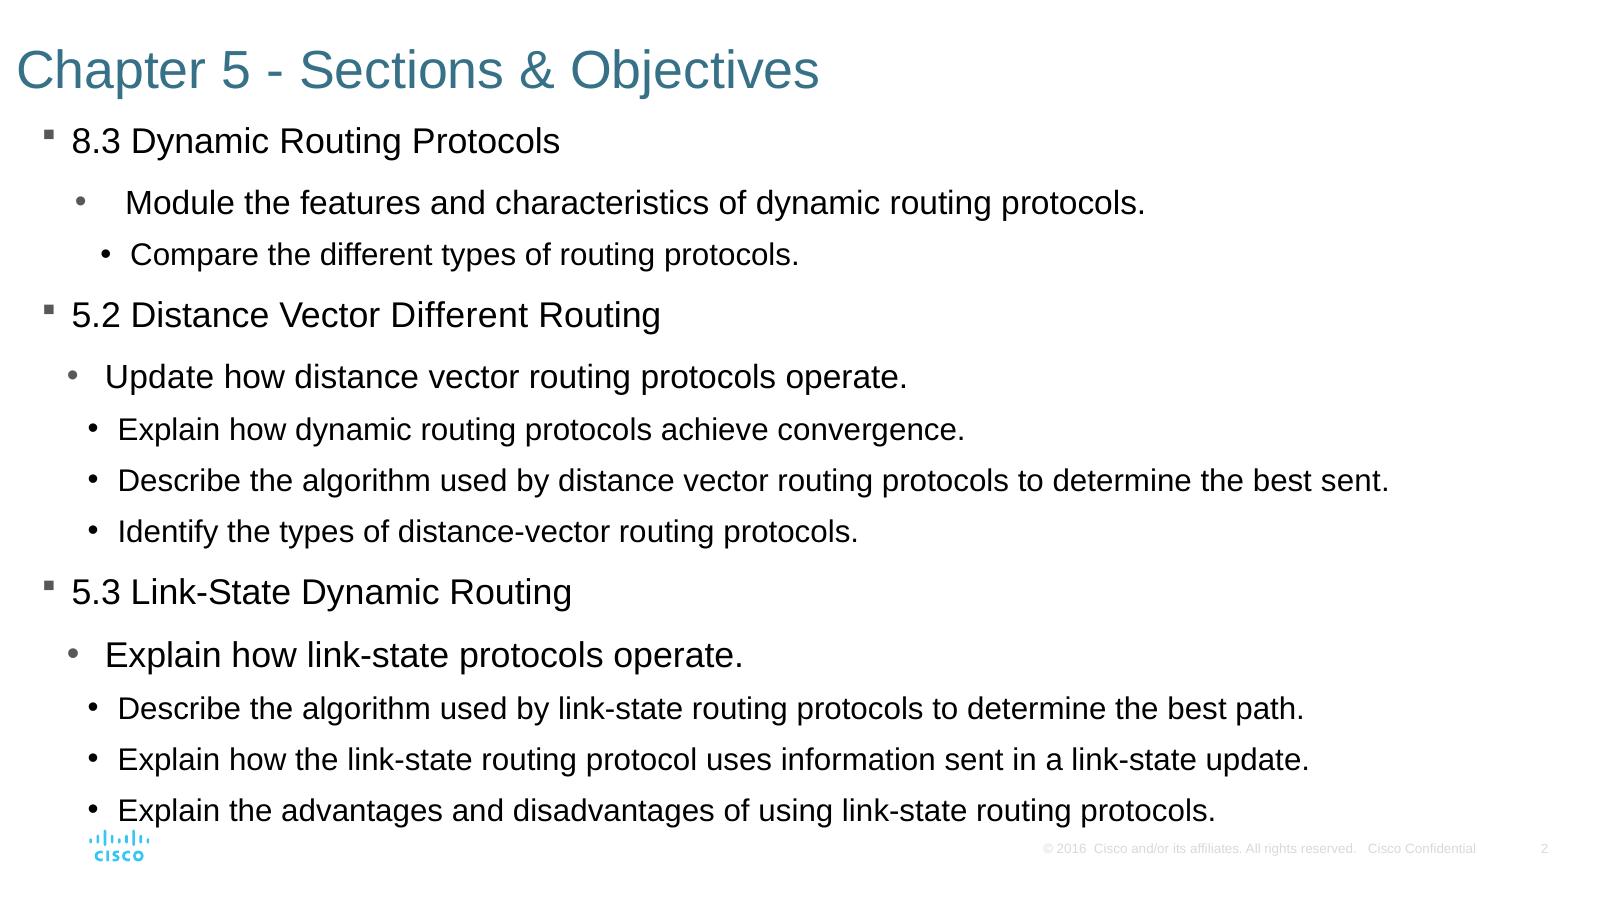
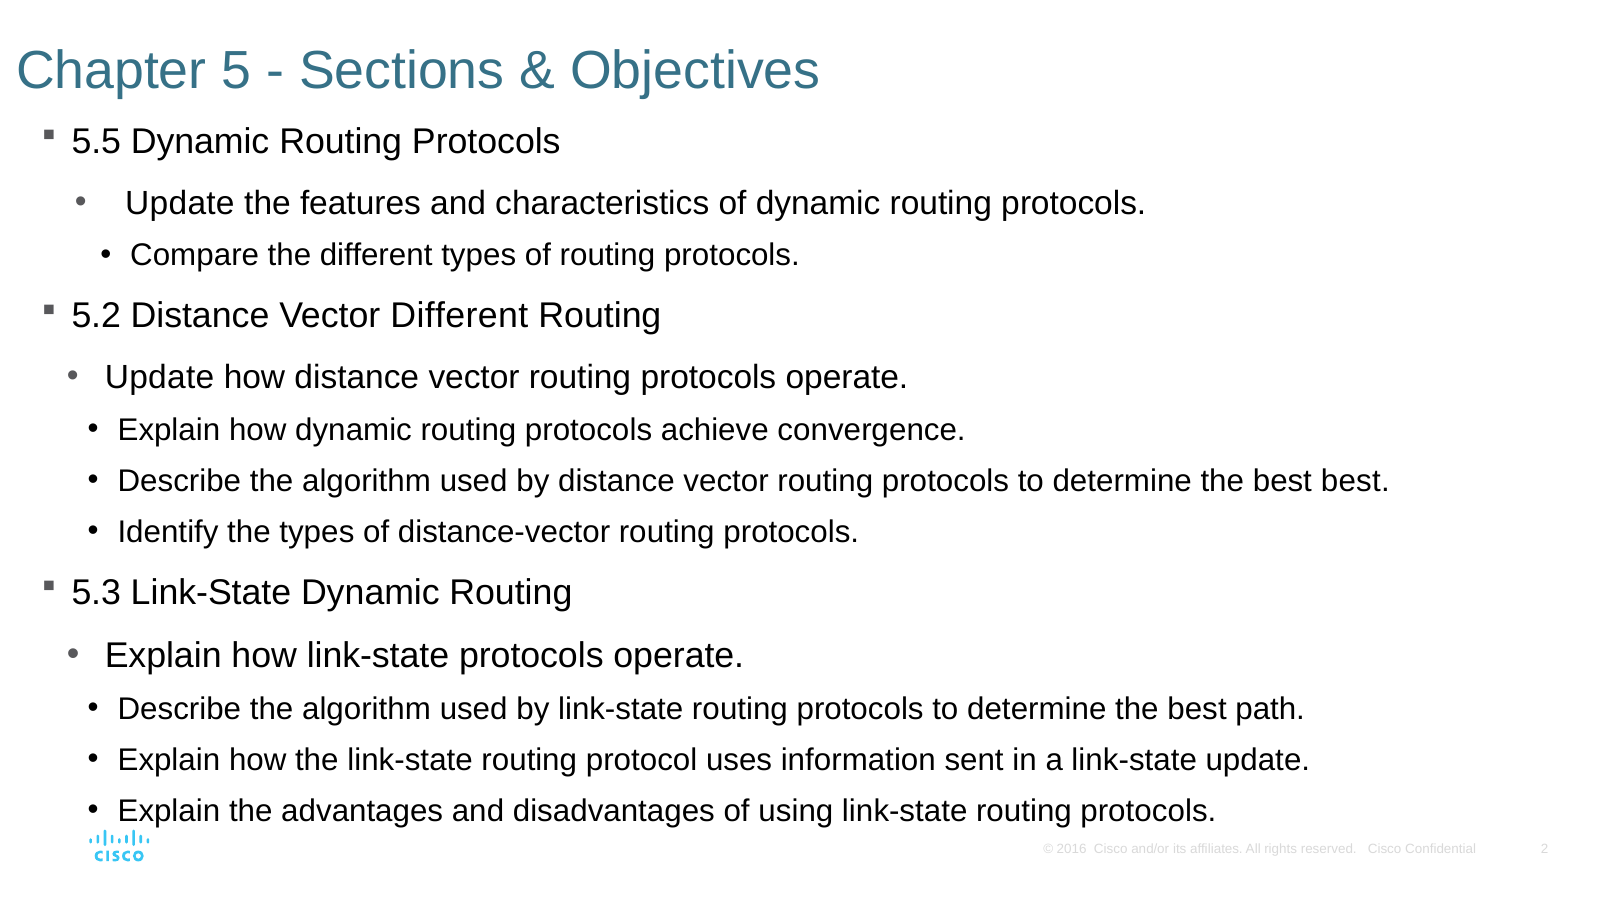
8.3: 8.3 -> 5.5 (96, 142)
Module: Module -> Update (180, 203)
best sent: sent -> best (1355, 481)
